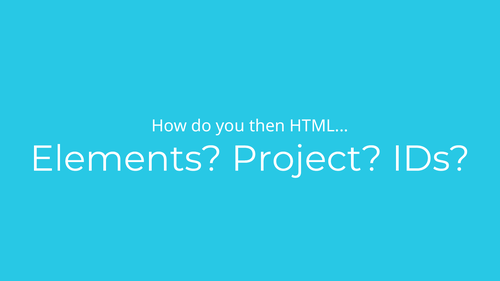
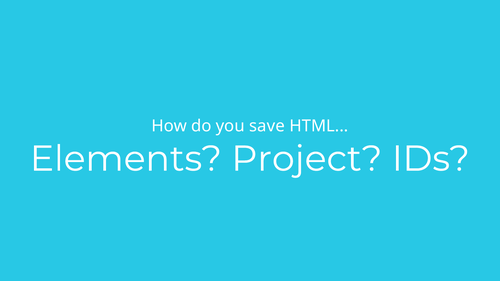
then: then -> save (267, 126)
